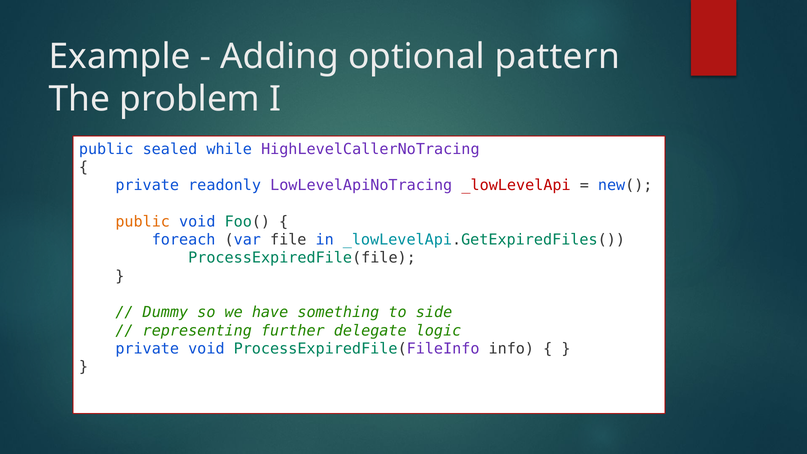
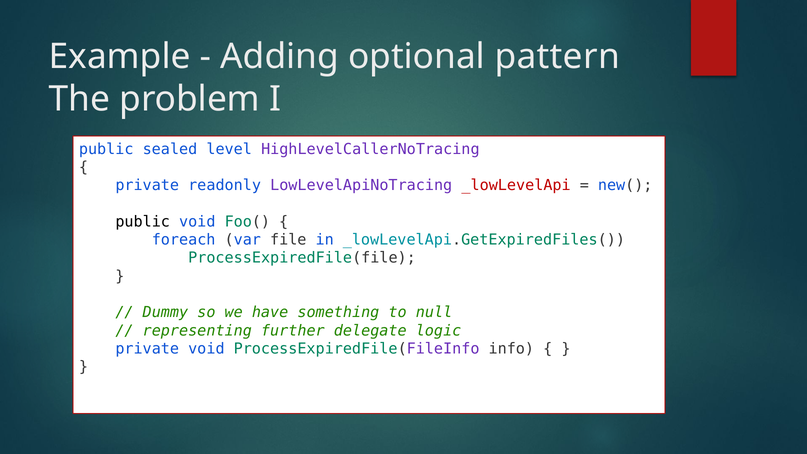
while: while -> level (229, 149)
public colour: orange -> black (143, 222)
side: side -> null (434, 312)
